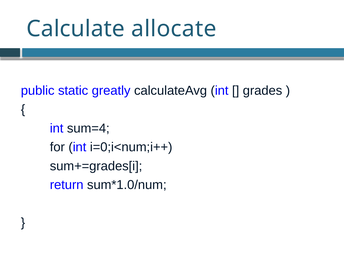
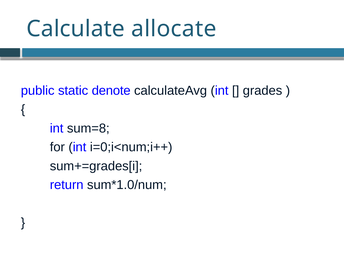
greatly: greatly -> denote (111, 91)
sum=4: sum=4 -> sum=8 (88, 128)
